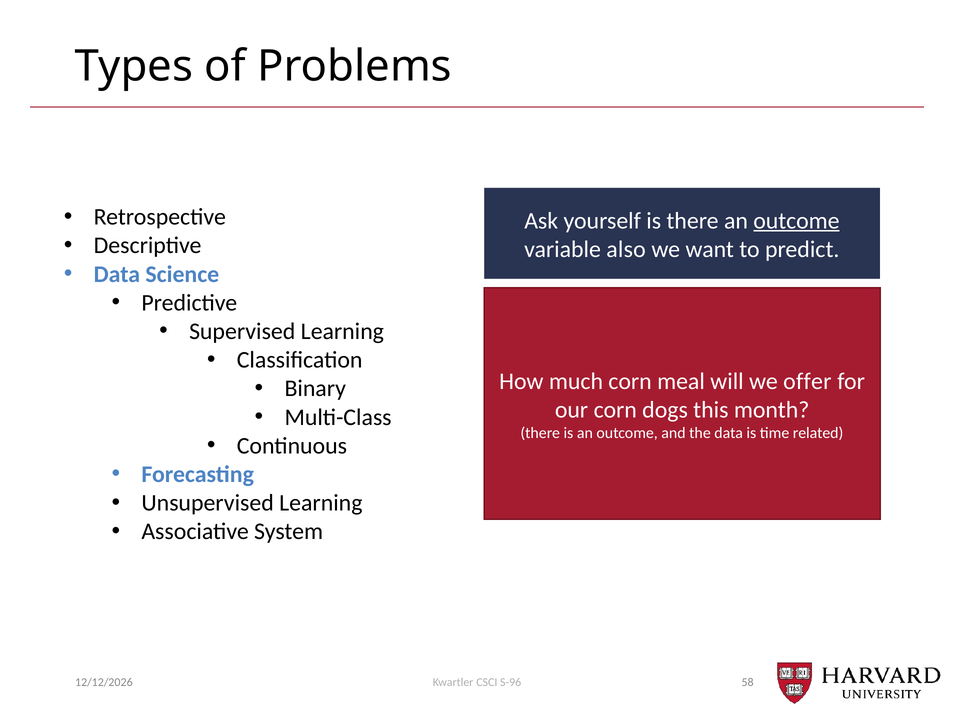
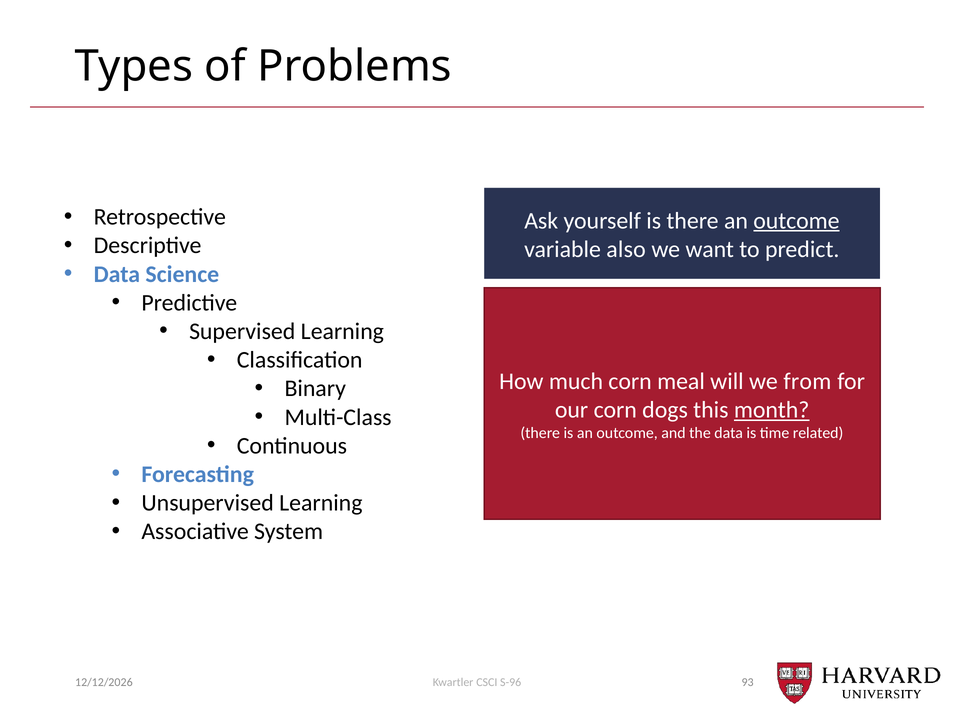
offer: offer -> from (807, 382)
month underline: none -> present (772, 410)
58: 58 -> 93 (748, 683)
